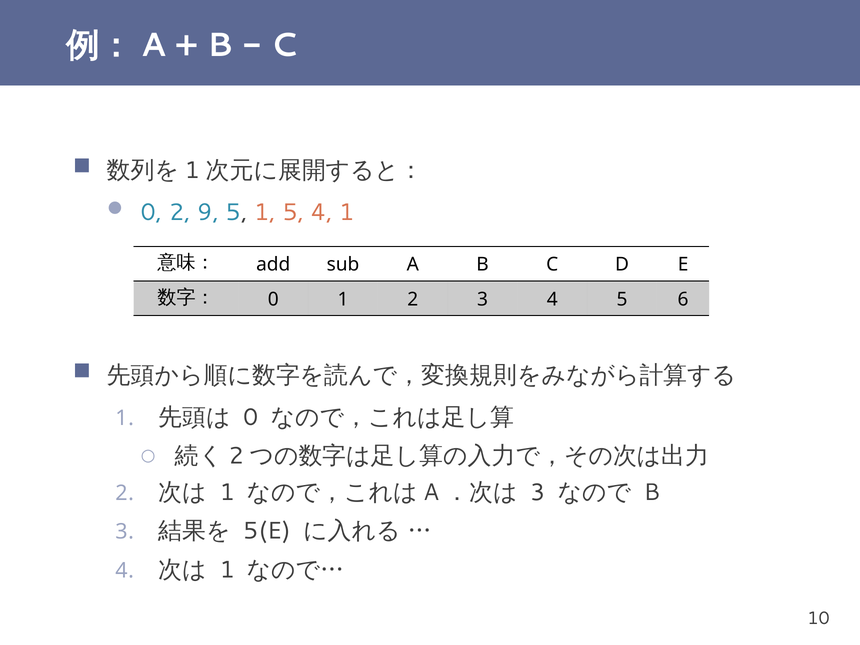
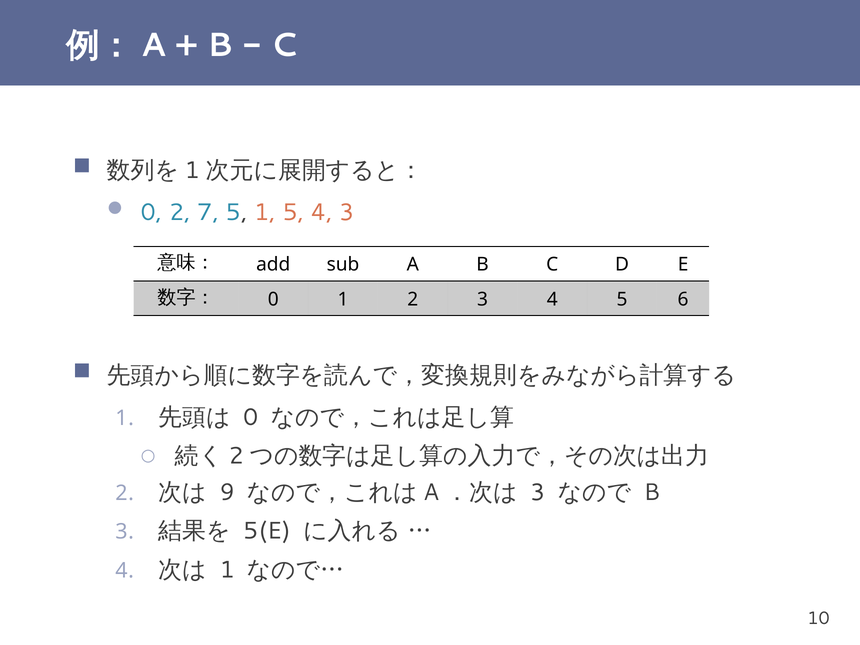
9: 9 -> 7 (208, 212)
4 1: 1 -> 3 (347, 212)
1: 1 -> 9 (227, 492)
